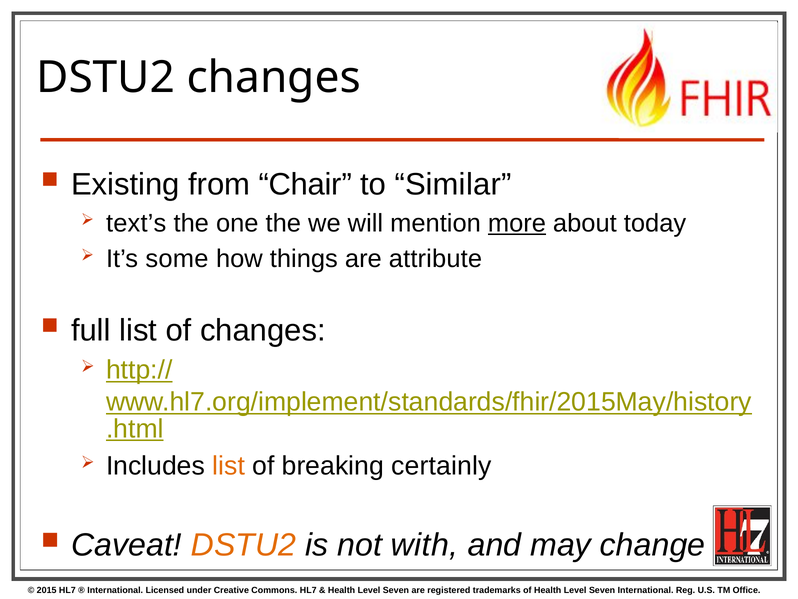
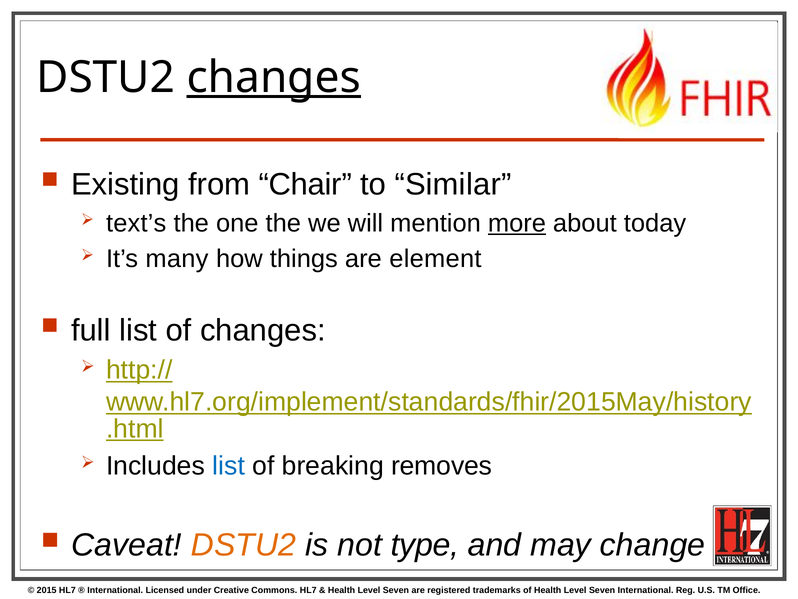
changes underline: none -> present (274, 77)
some: some -> many (177, 259)
attribute: attribute -> element (435, 259)
list colour: orange -> blue (229, 466)
certainly: certainly -> removes (442, 466)
with: with -> type (425, 545)
